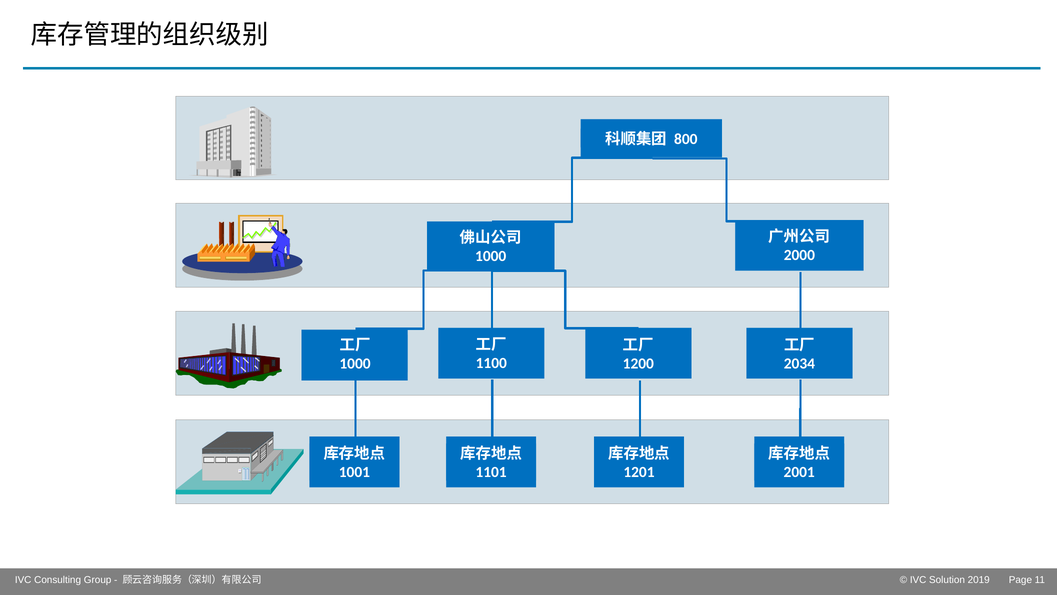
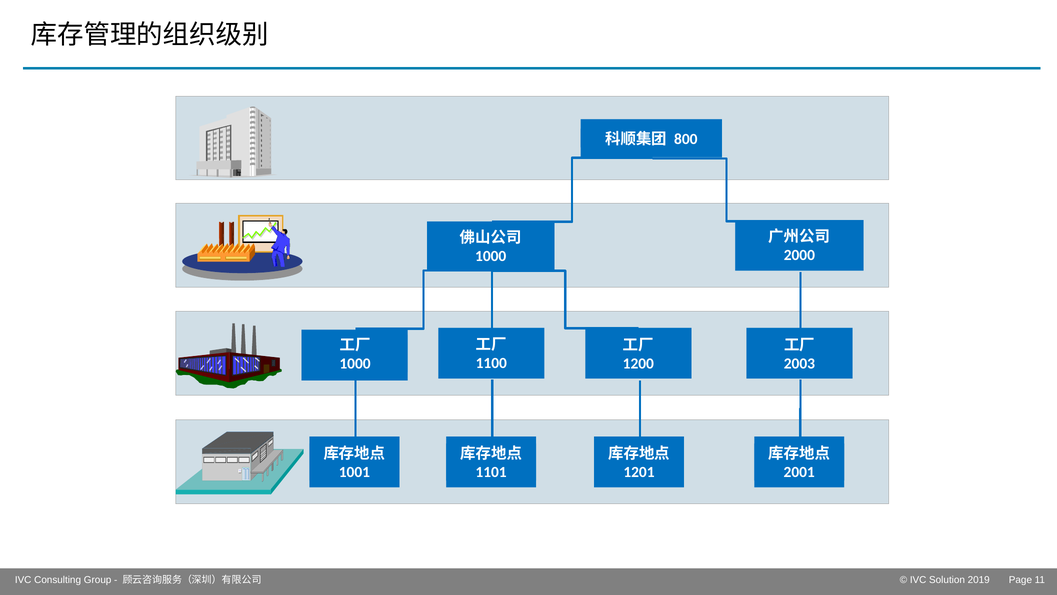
2034: 2034 -> 2003 (799, 364)
